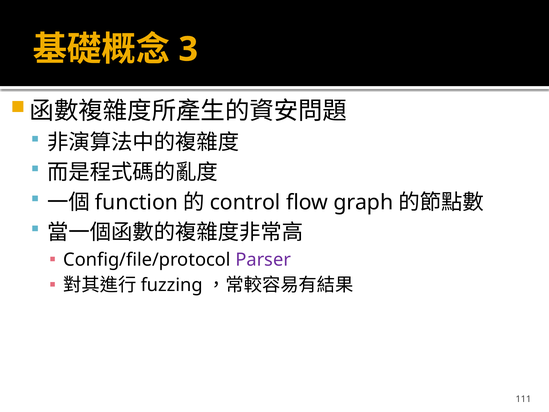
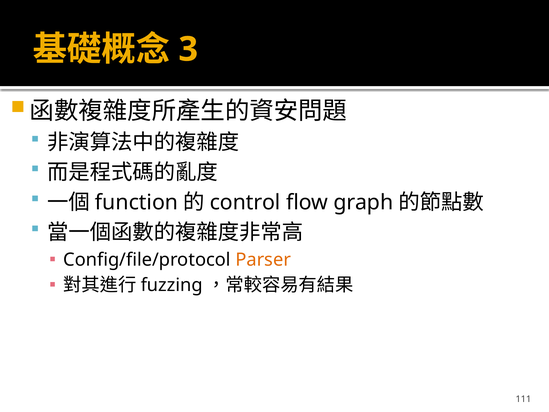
Parser colour: purple -> orange (263, 259)
